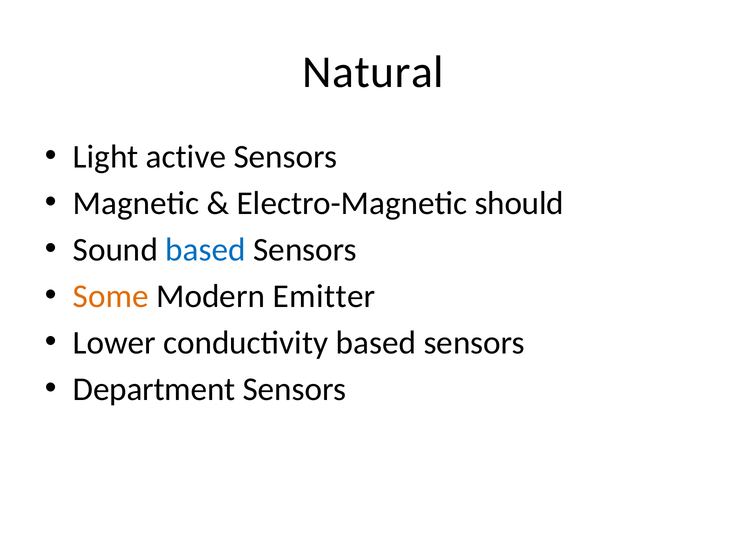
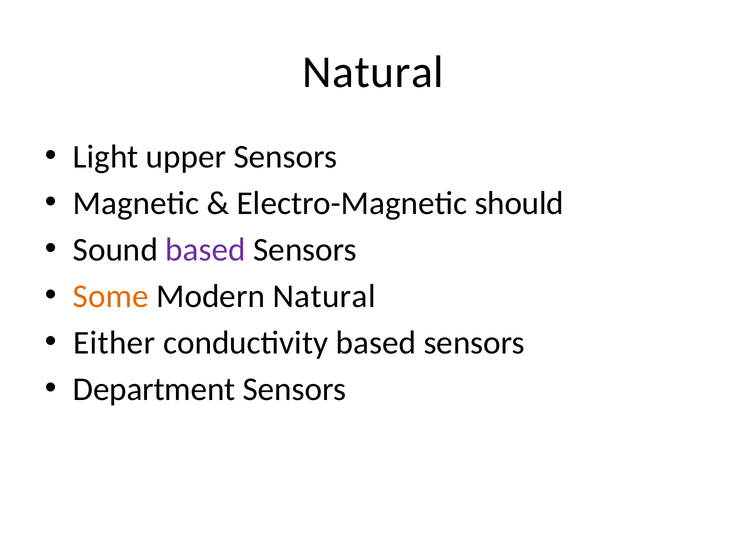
active: active -> upper (186, 157)
based colour: blue -> purple (206, 250)
Modern Emitter: Emitter -> Natural (324, 296)
Lower: Lower -> Either (114, 343)
